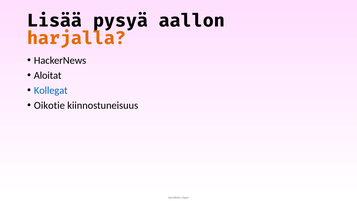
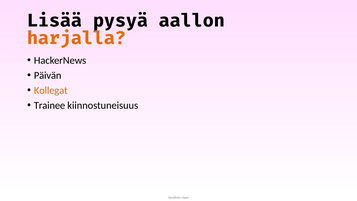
Aloitat: Aloitat -> Päivän (48, 75)
Kollegat colour: blue -> orange (51, 90)
Oikotie: Oikotie -> Trainee (49, 105)
